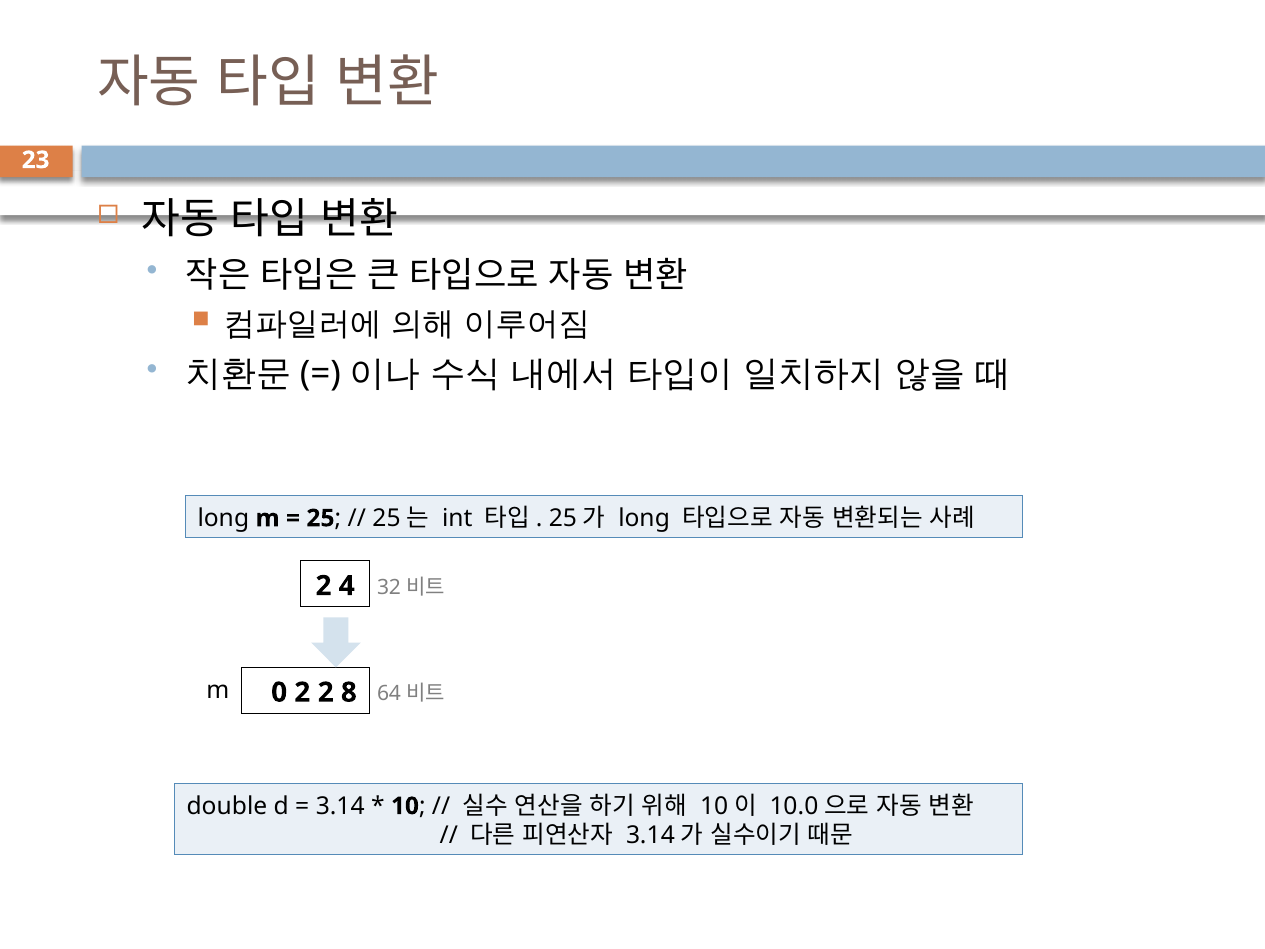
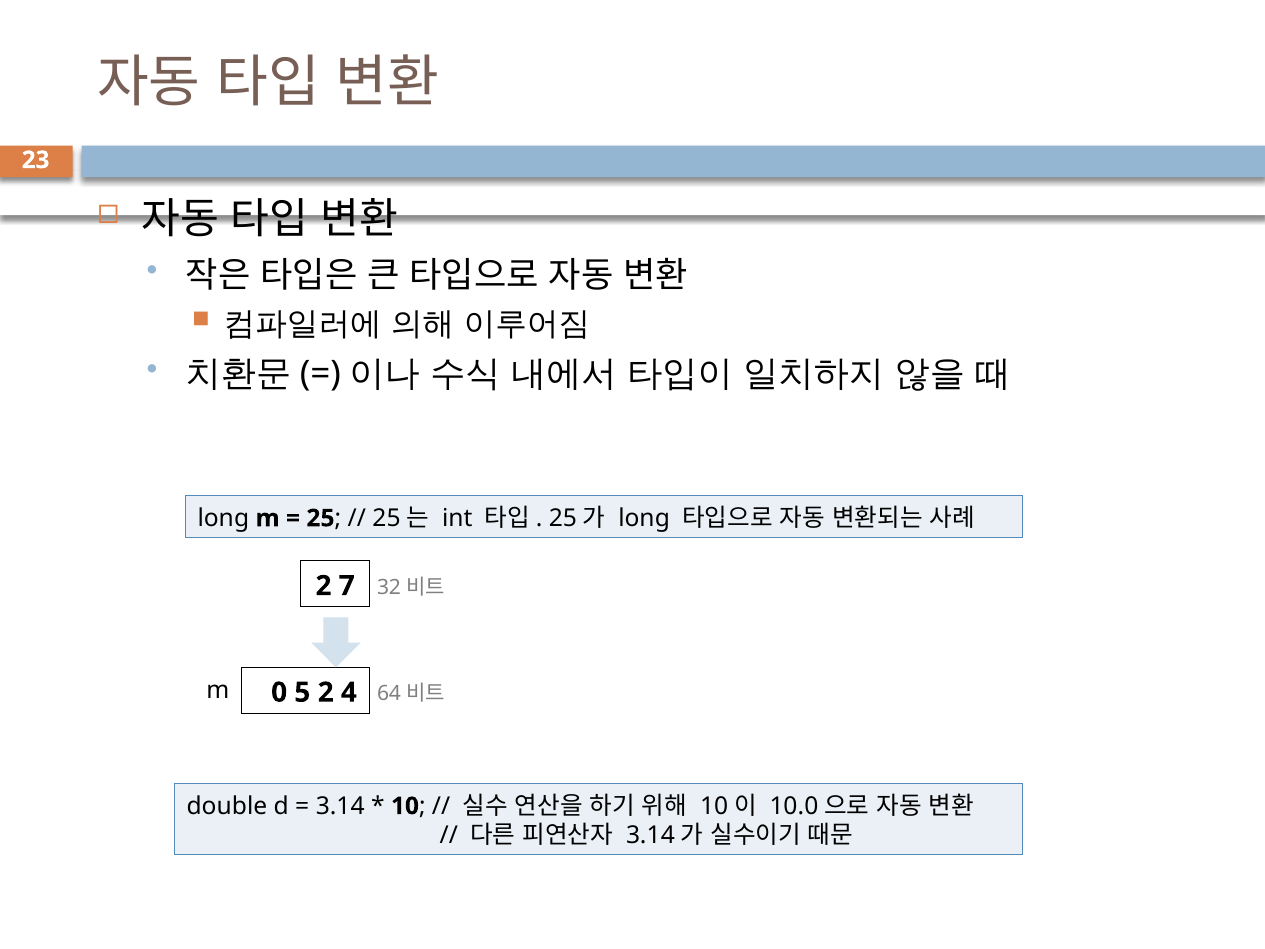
4: 4 -> 7 (347, 586)
0 2: 2 -> 5 (302, 692)
8: 8 -> 4 (349, 692)
